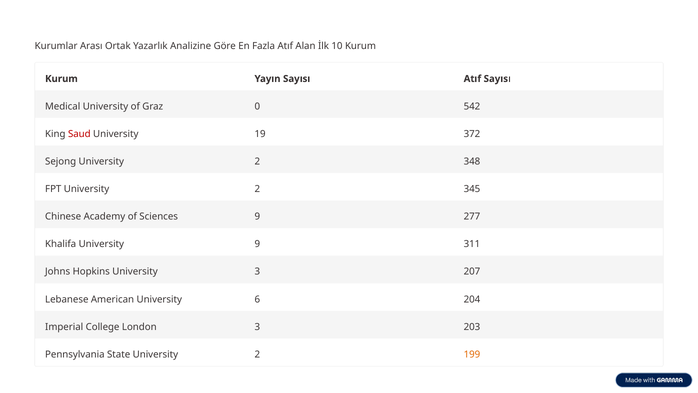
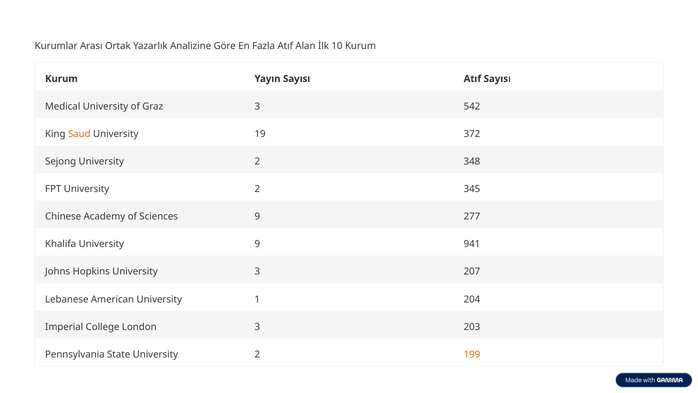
Graz 0: 0 -> 3 (257, 106)
Saud colour: red -> orange (79, 134)
311: 311 -> 941 (472, 244)
6: 6 -> 1 (257, 299)
